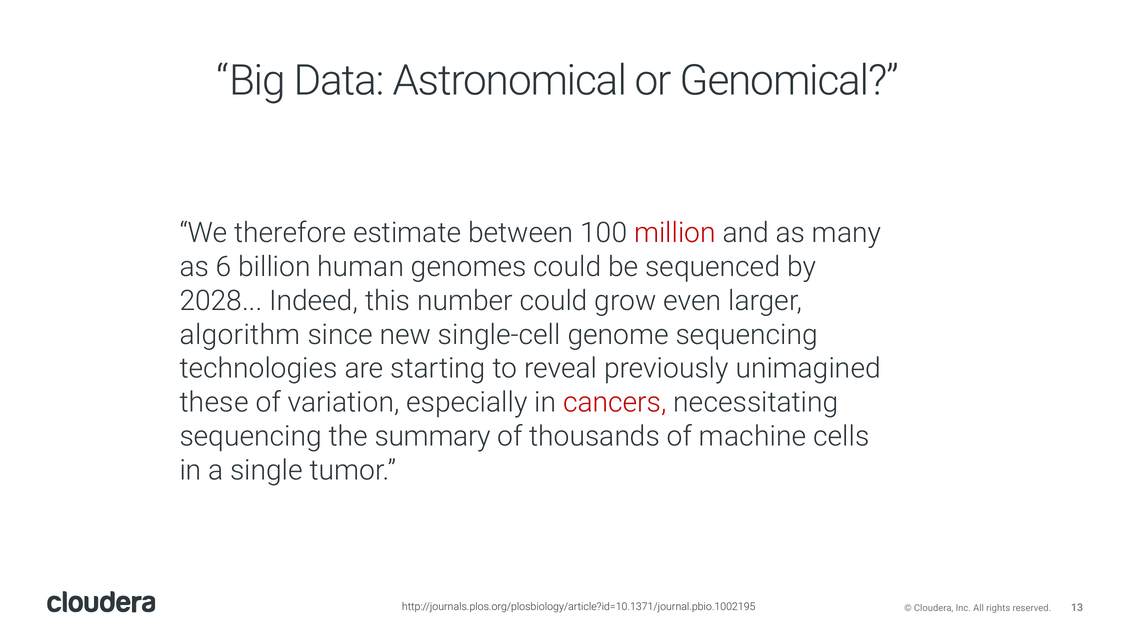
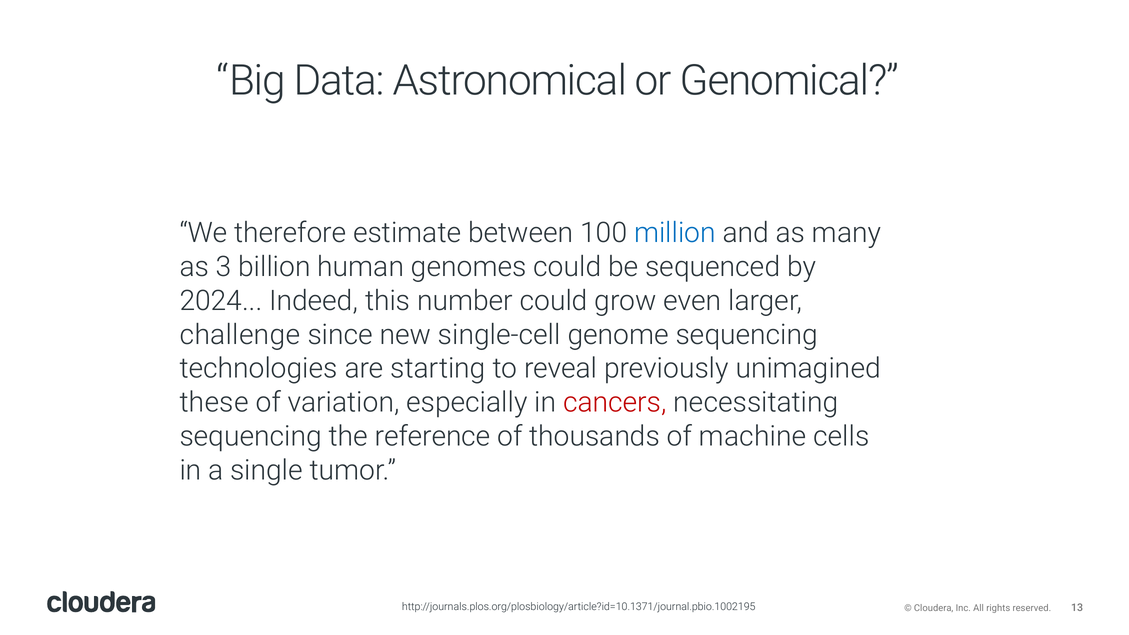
million colour: red -> blue (675, 233)
6: 6 -> 3 (224, 267)
2028: 2028 -> 2024 (221, 301)
algorithm: algorithm -> challenge (240, 335)
summary: summary -> reference (433, 437)
